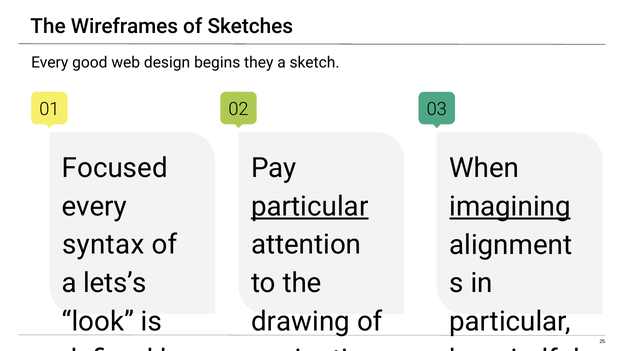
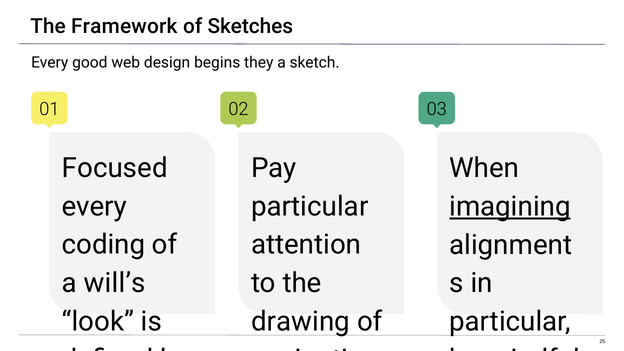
Wireframes: Wireframes -> Framework (124, 26)
particular underline: present -> none (310, 207)
syntax: syntax -> coding (104, 245)
lets’s: lets’s -> will’s (115, 283)
